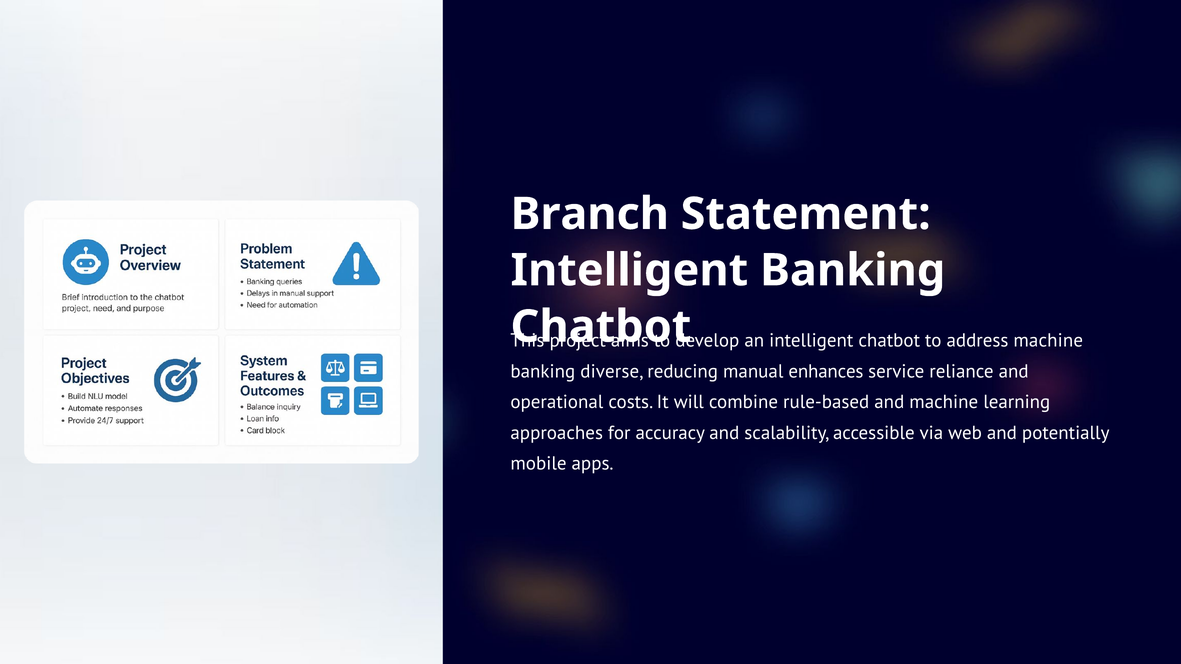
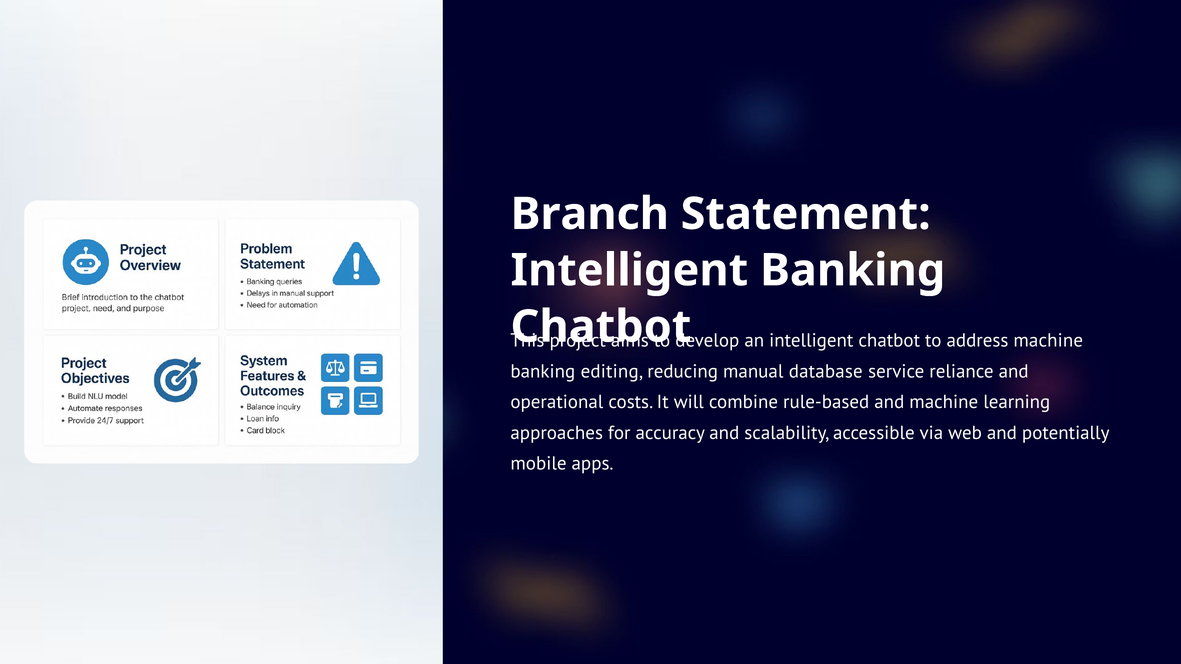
diverse: diverse -> editing (612, 372)
enhances: enhances -> database (826, 372)
